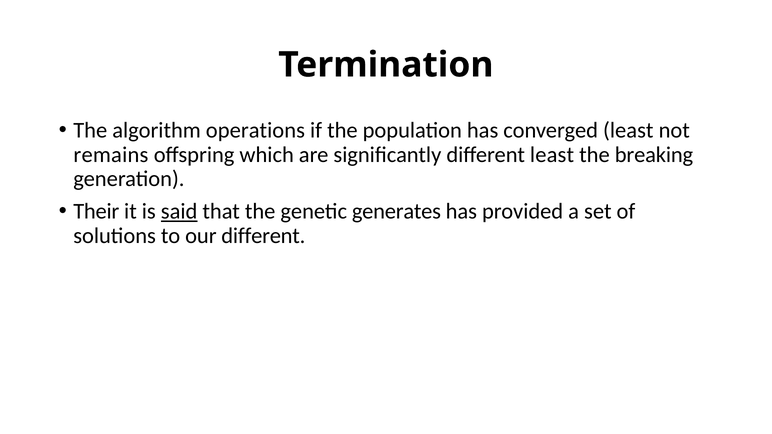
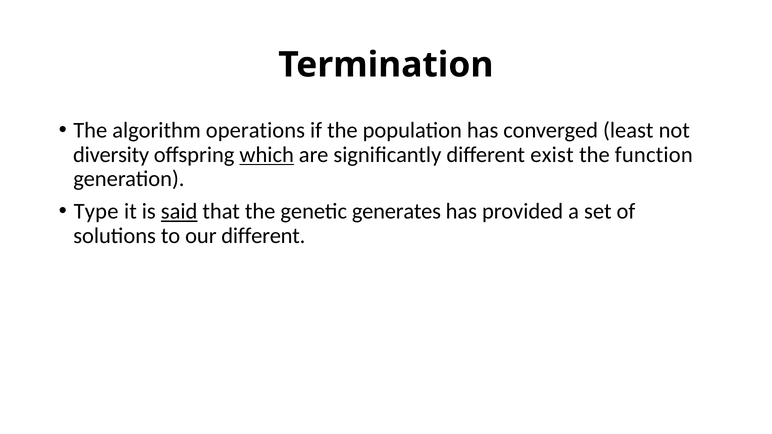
remains: remains -> diversity (111, 155)
which underline: none -> present (267, 155)
different least: least -> exist (552, 155)
breaking: breaking -> function (654, 155)
Their: Their -> Type (96, 212)
